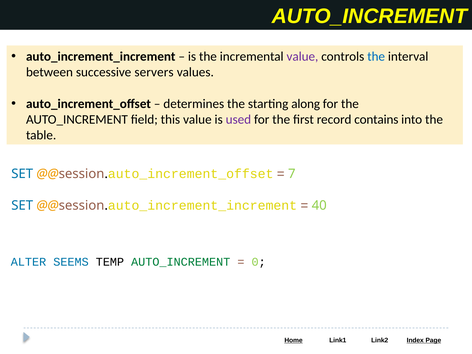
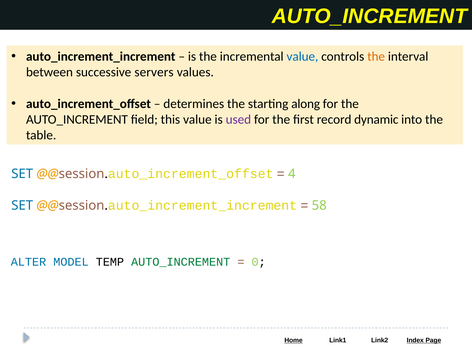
value colour: purple -> blue (302, 57)
the colour: blue -> orange (376, 57)
contains: contains -> dynamic (376, 120)
7: 7 -> 4 (292, 174)
40: 40 -> 58 (319, 205)
SEEMS: SEEMS -> MODEL (71, 262)
